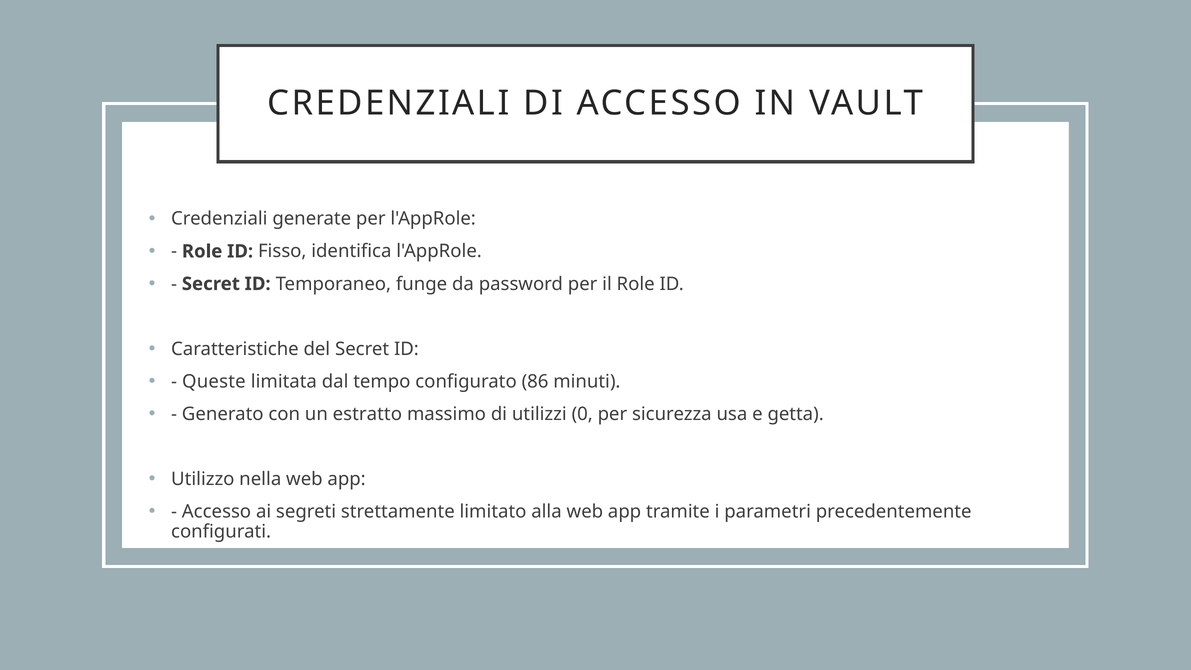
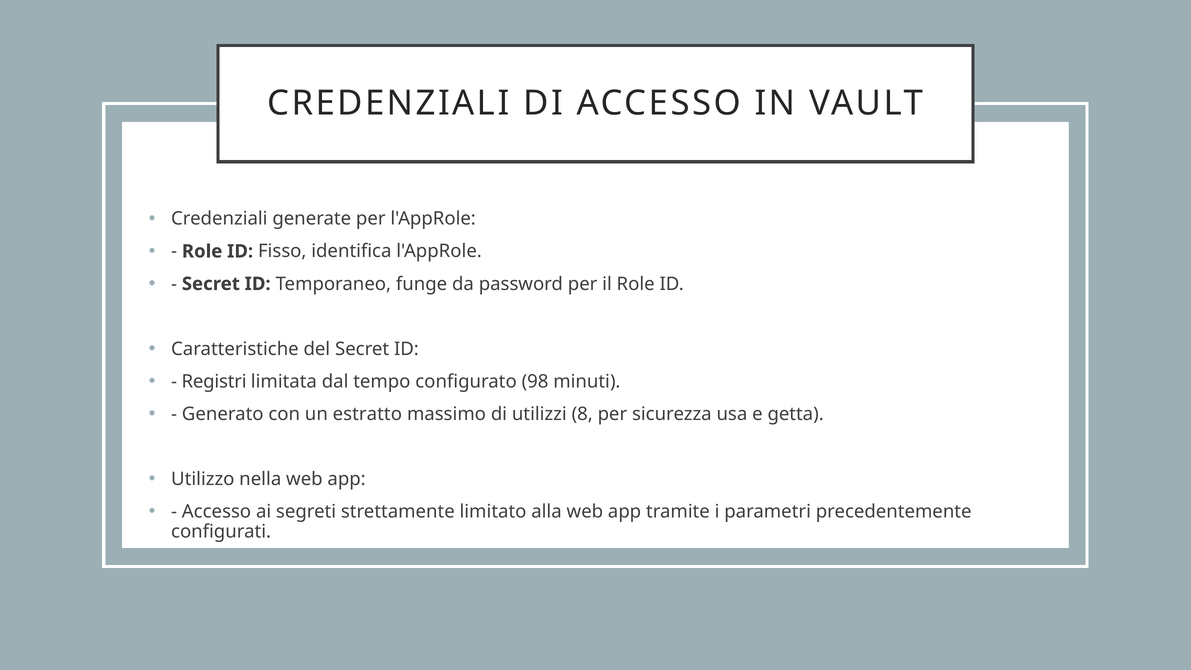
Queste: Queste -> Registri (214, 381)
86: 86 -> 98 (535, 381)
0: 0 -> 8 (582, 414)
